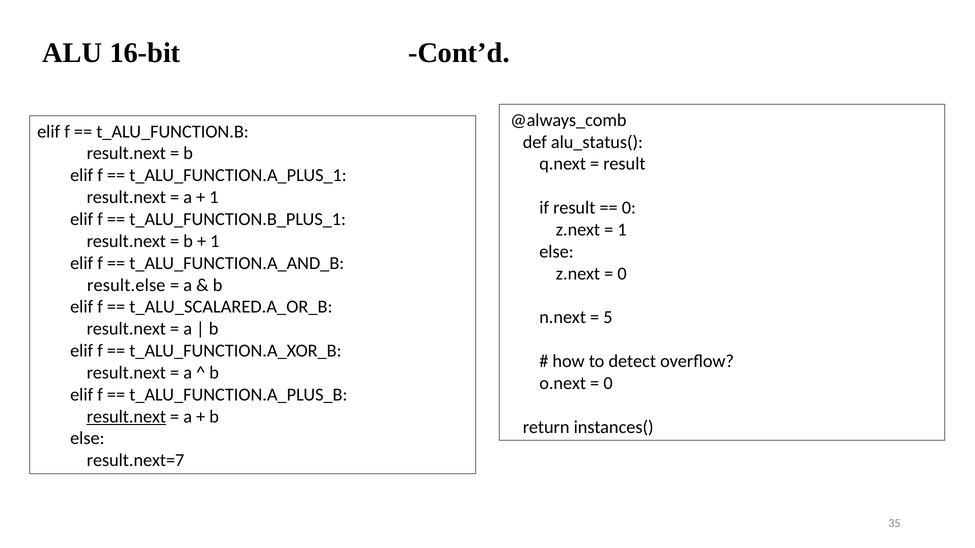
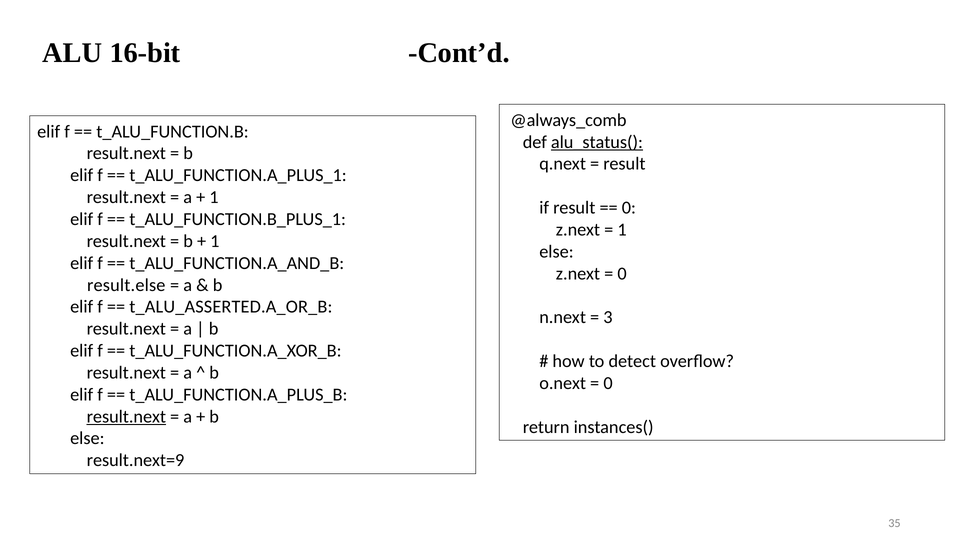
alu_status( underline: none -> present (597, 142)
t_ALU_SCALARED.A_OR_B: t_ALU_SCALARED.A_OR_B -> t_ALU_ASSERTED.A_OR_B (231, 307)
5: 5 -> 3 (608, 318)
result.next=7: result.next=7 -> result.next=9 (136, 461)
